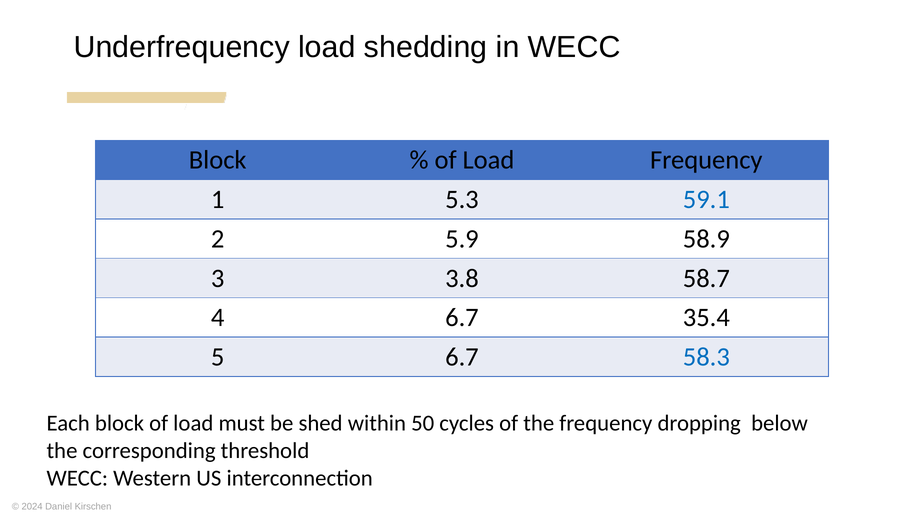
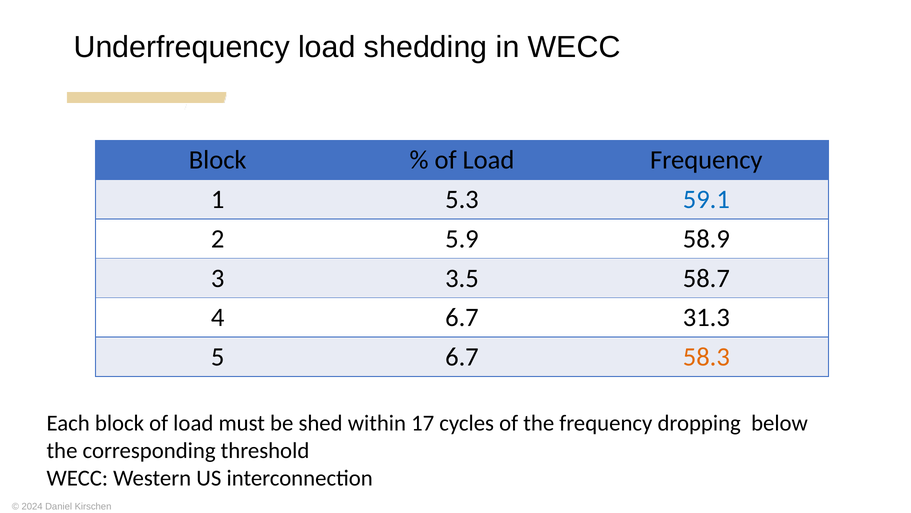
3.8: 3.8 -> 3.5 (462, 278)
35.4: 35.4 -> 31.3 (706, 317)
58.3 colour: blue -> orange (706, 357)
50: 50 -> 17 (423, 423)
